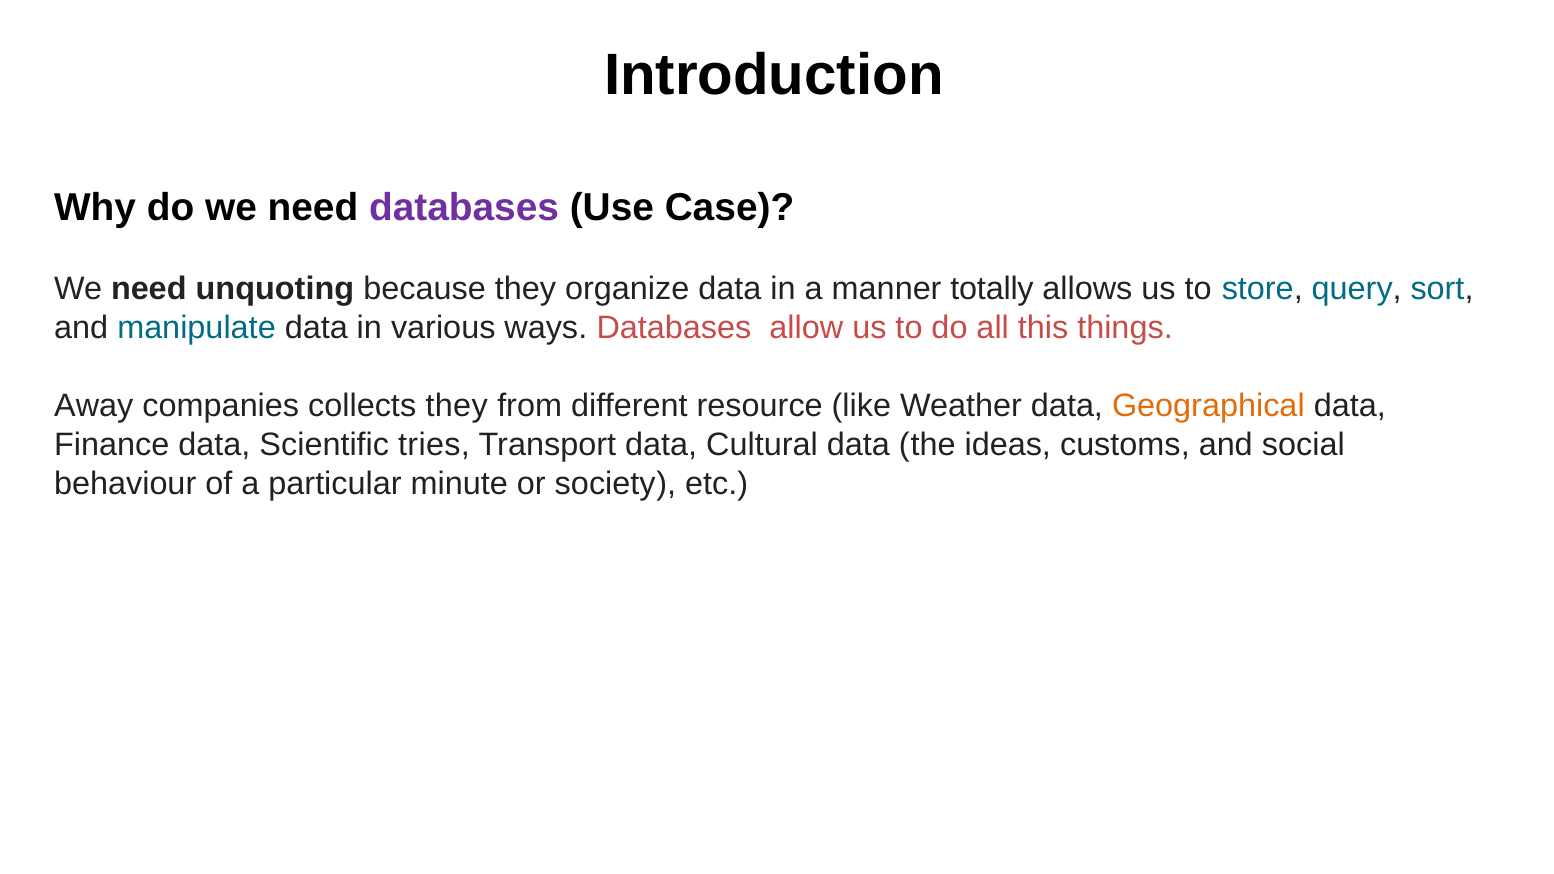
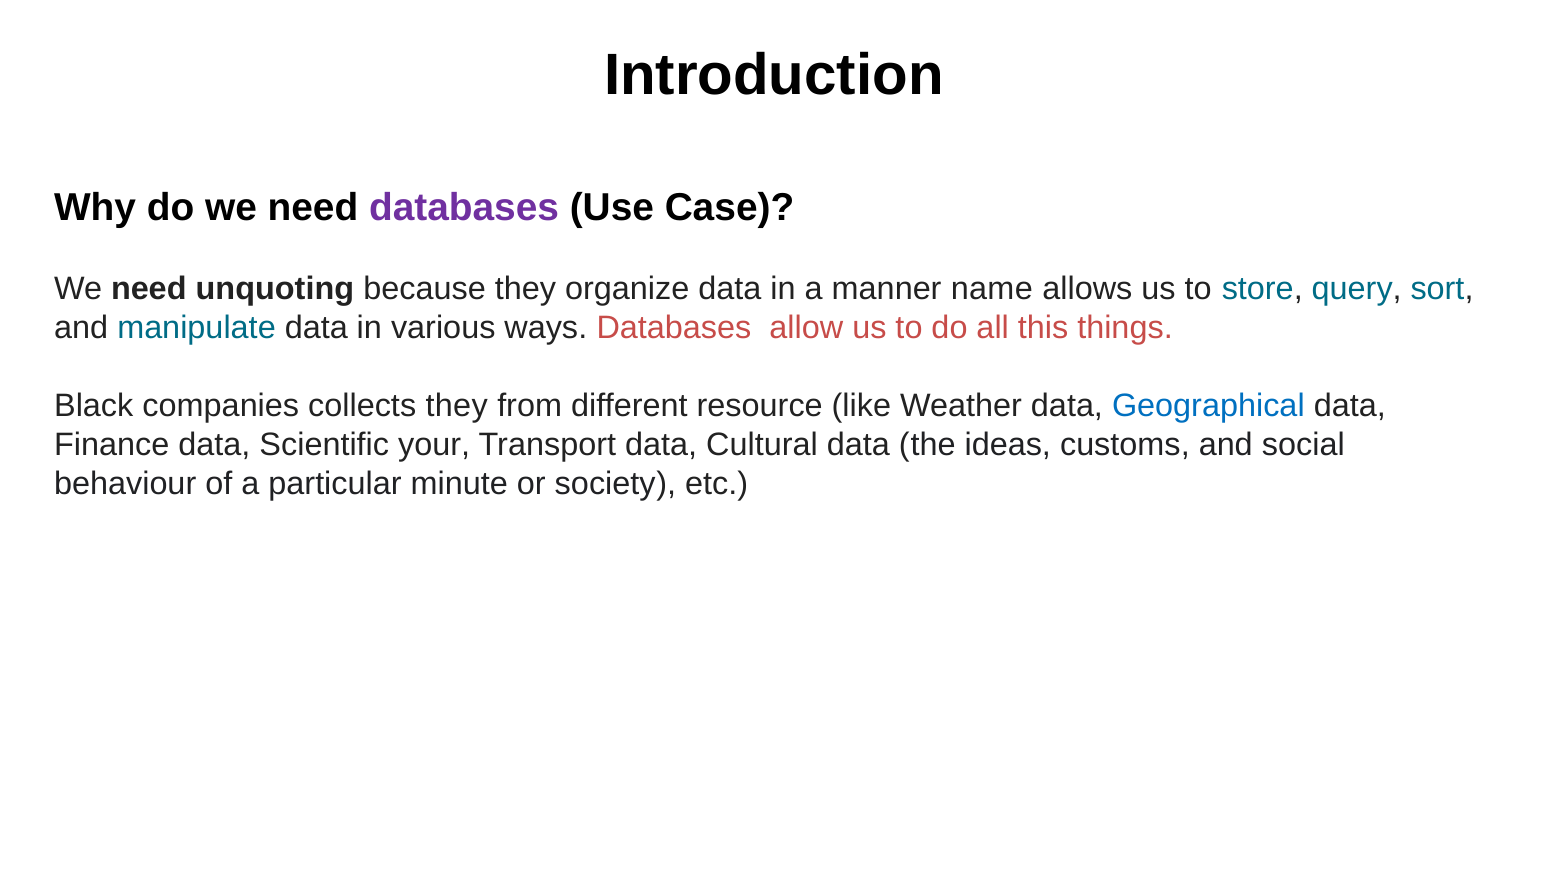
totally: totally -> name (992, 289)
Away: Away -> Black (94, 406)
Geographical colour: orange -> blue (1208, 406)
tries: tries -> your (434, 445)
